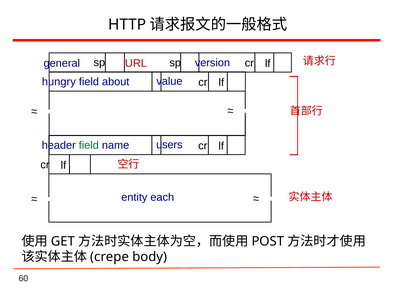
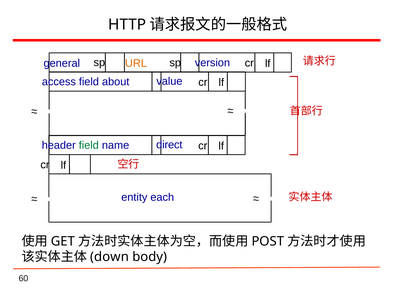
URL colour: red -> orange (136, 63)
hungry: hungry -> access (59, 82)
users: users -> direct (169, 145)
crepe: crepe -> down (110, 257)
